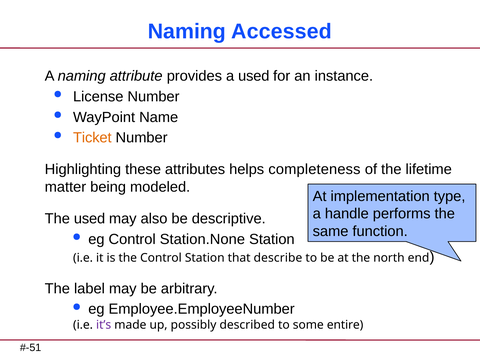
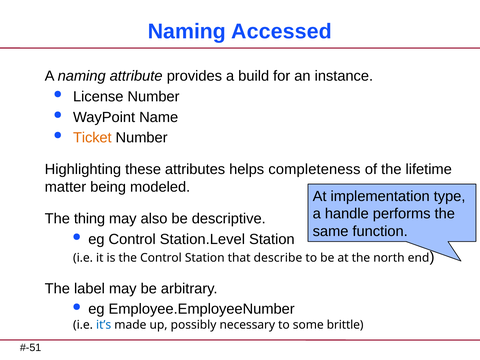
a used: used -> build (254, 76)
The used: used -> thing (90, 219)
Station.None: Station.None -> Station.Level (202, 239)
it’s colour: purple -> blue (104, 325)
described: described -> necessary (247, 325)
entire: entire -> brittle (345, 325)
